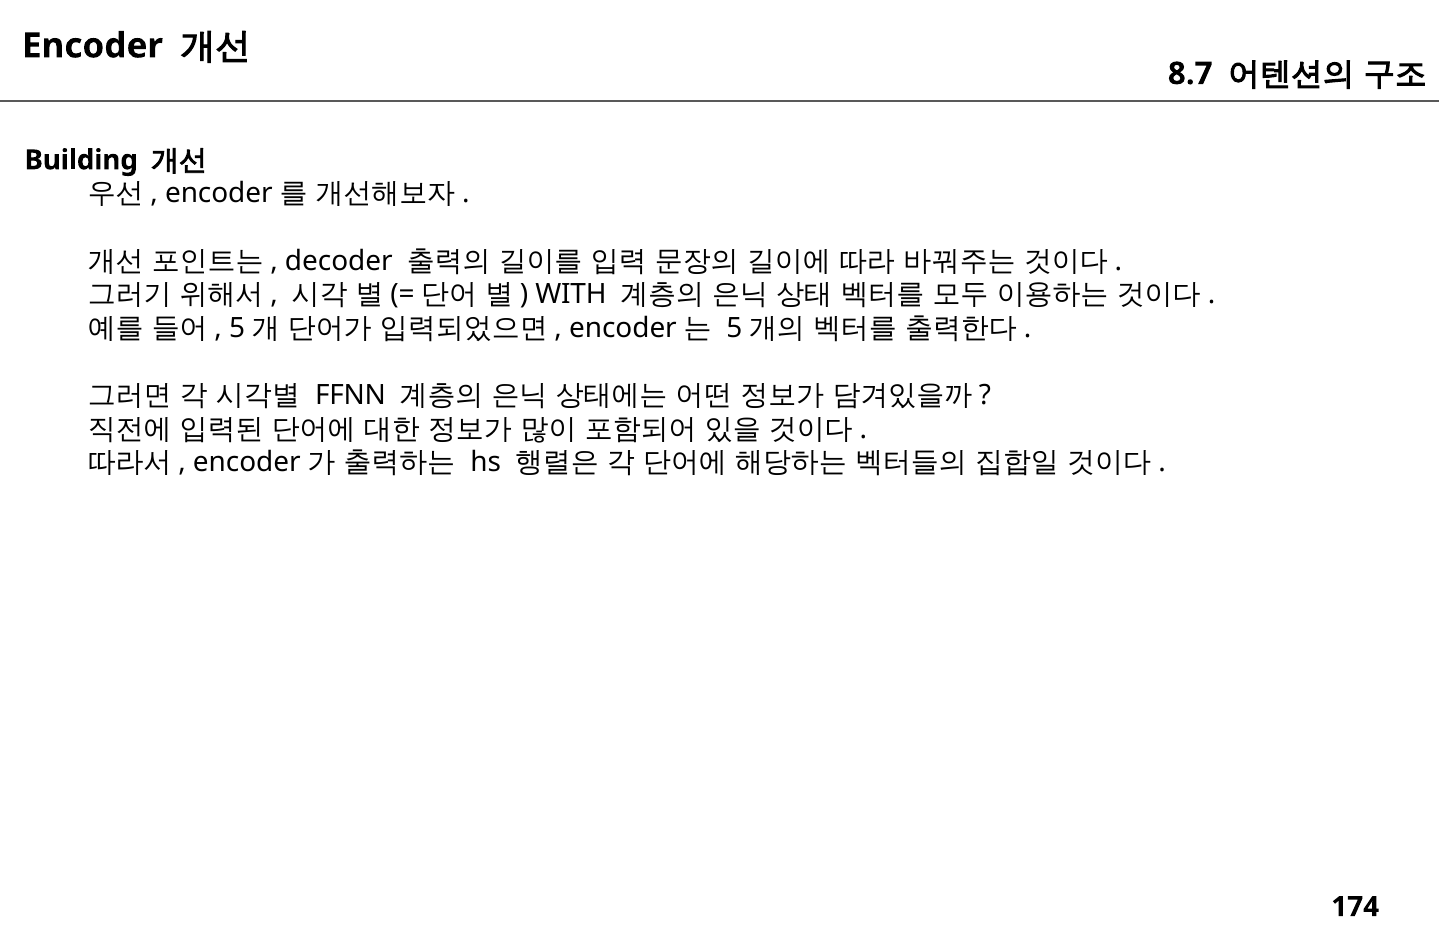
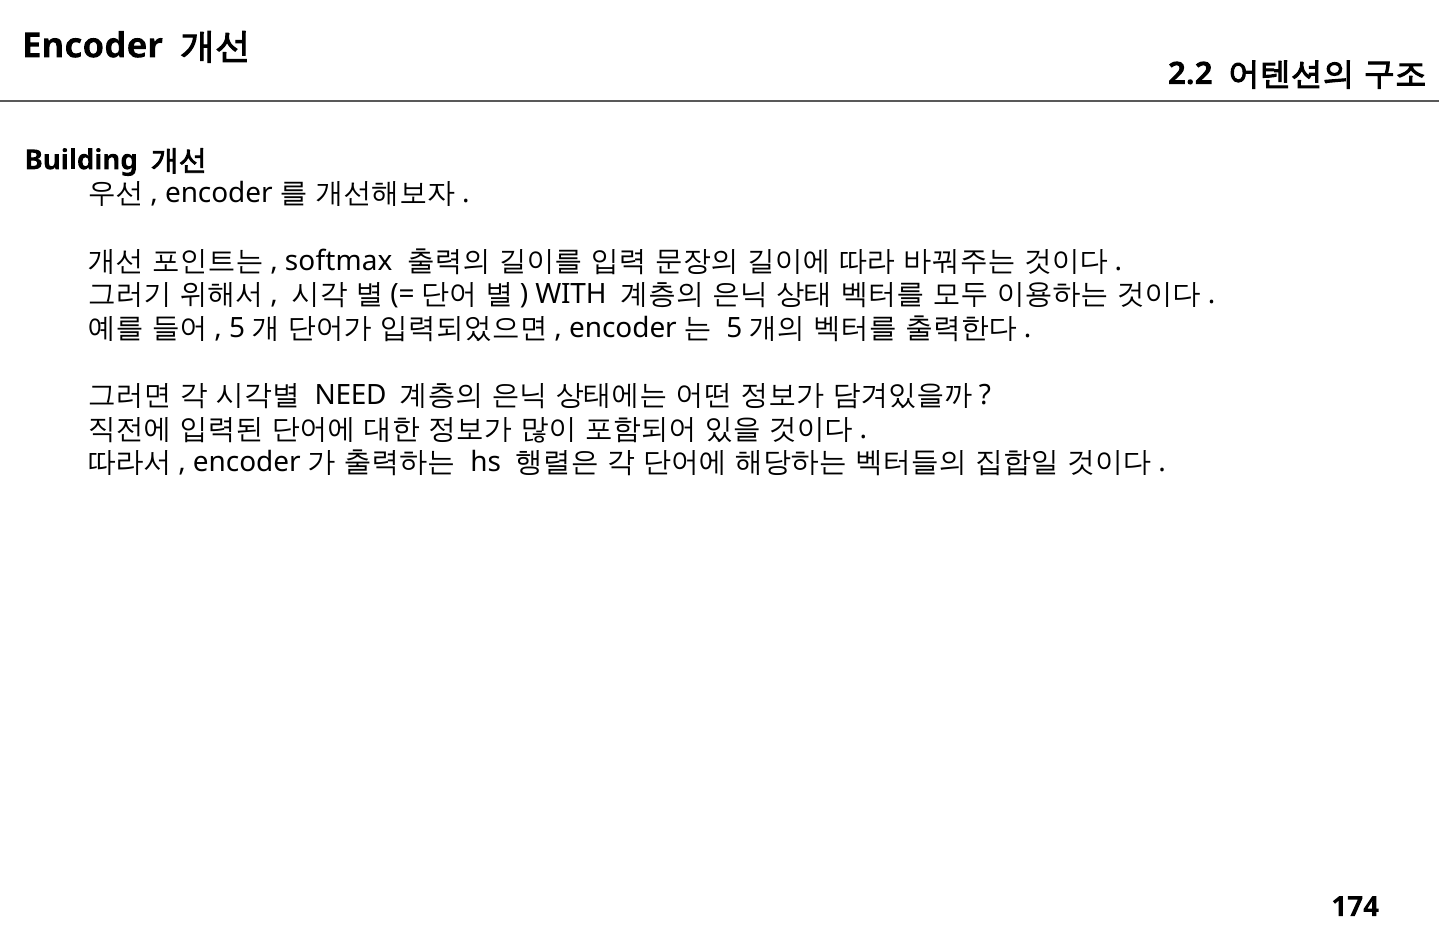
8.7: 8.7 -> 2.2 (1190, 74)
decoder: decoder -> softmax (339, 261)
FFNN: FFNN -> NEED (351, 395)
